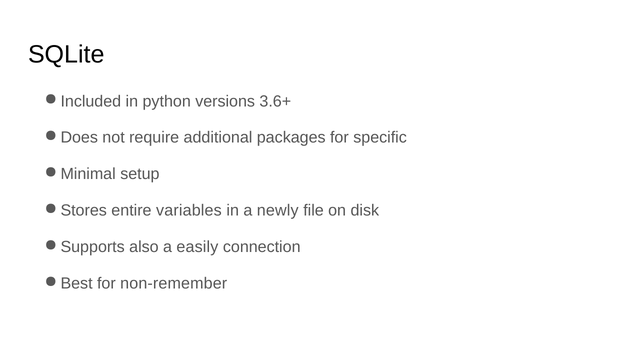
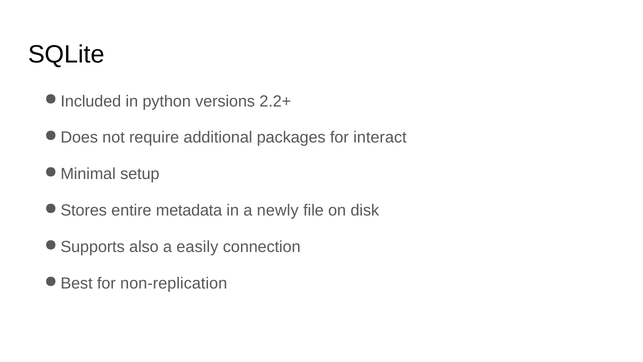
3.6+: 3.6+ -> 2.2+ (275, 101)
specific: specific -> interact (380, 138)
variables: variables -> metadata (189, 210)
non-remember: non-remember -> non-replication (174, 283)
